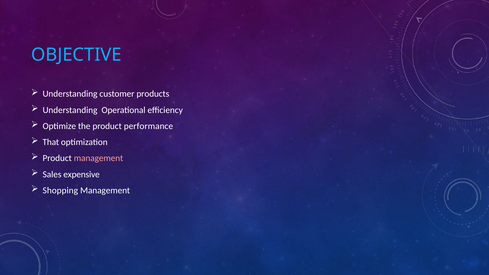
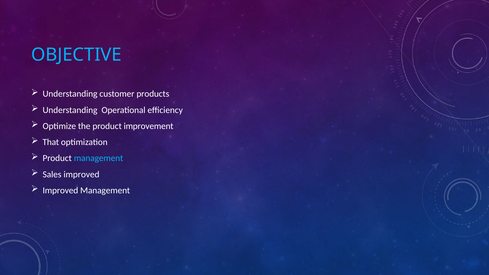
performance: performance -> improvement (149, 126)
management colour: pink -> light blue (99, 158)
Sales expensive: expensive -> improved (81, 174)
Shopping: Shopping -> Improved (60, 190)
